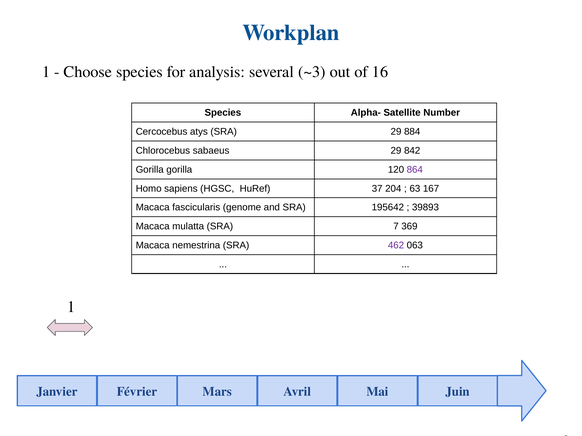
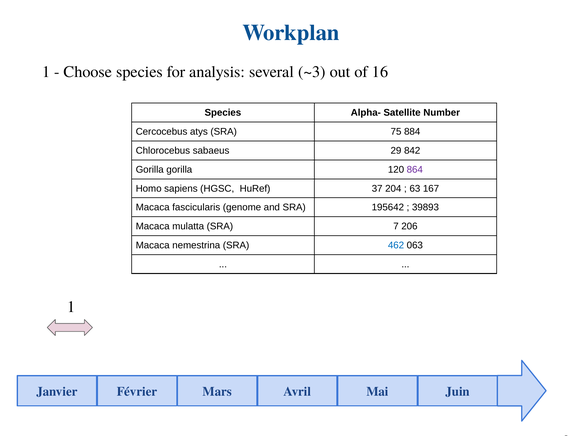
SRA 29: 29 -> 75 (396, 132)
369: 369 -> 206 (409, 227)
462 colour: purple -> blue (396, 246)
